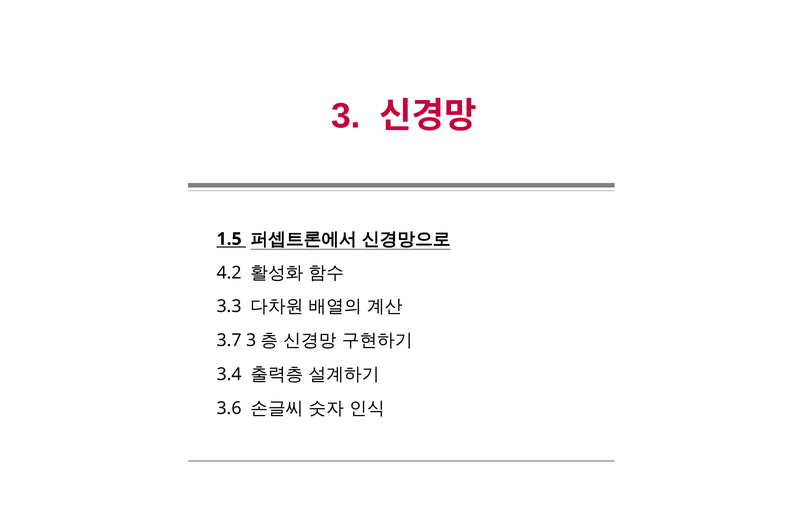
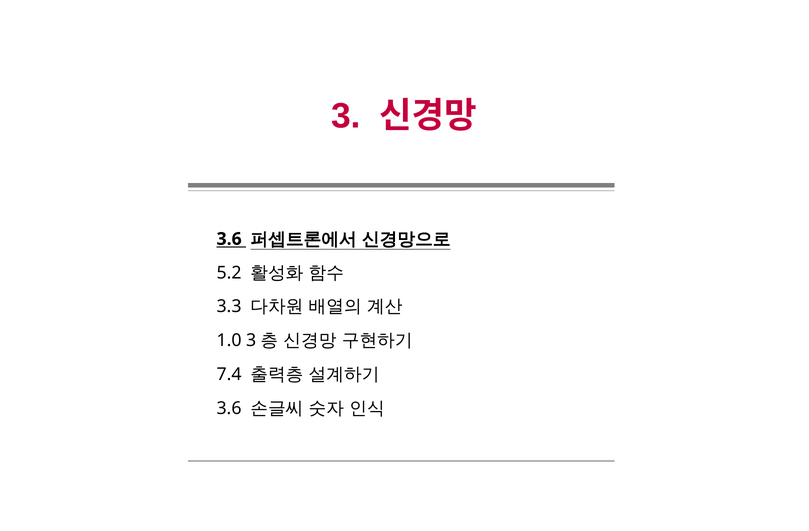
1.5: 1.5 -> 3.6 (229, 239)
4.2: 4.2 -> 5.2 (229, 273)
3.7: 3.7 -> 1.0 (229, 341)
3.4: 3.4 -> 7.4 (229, 375)
